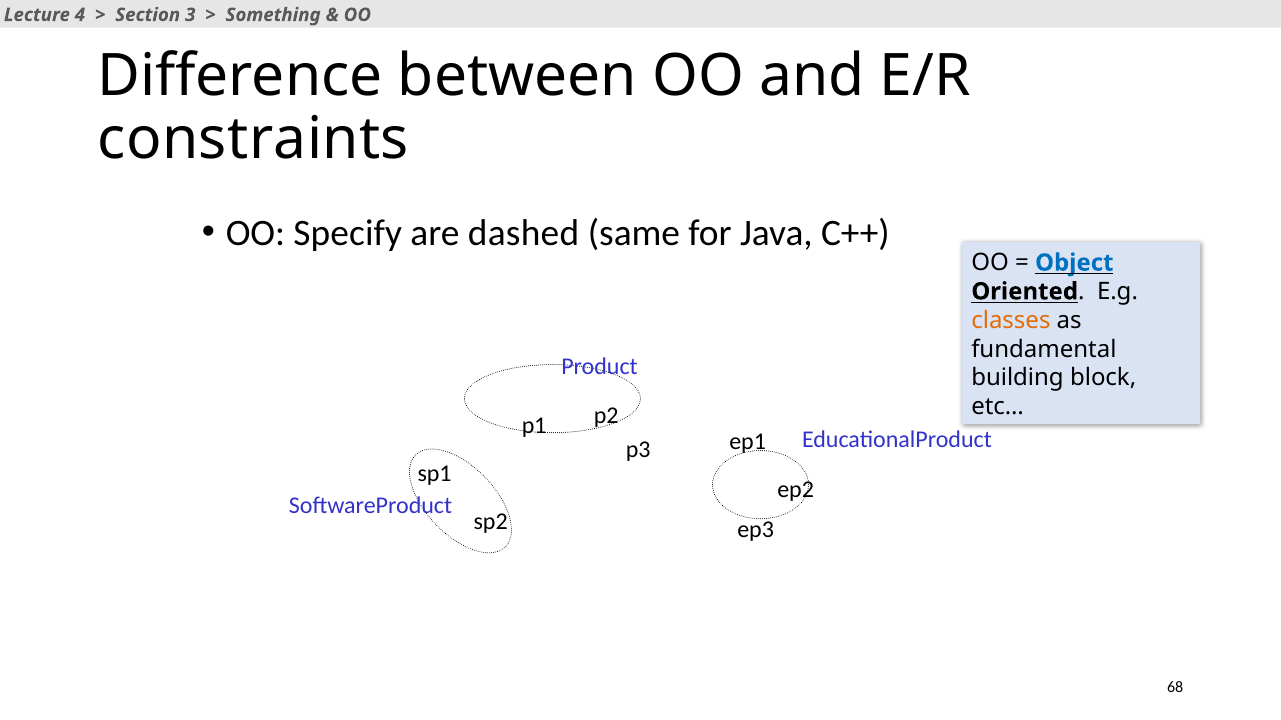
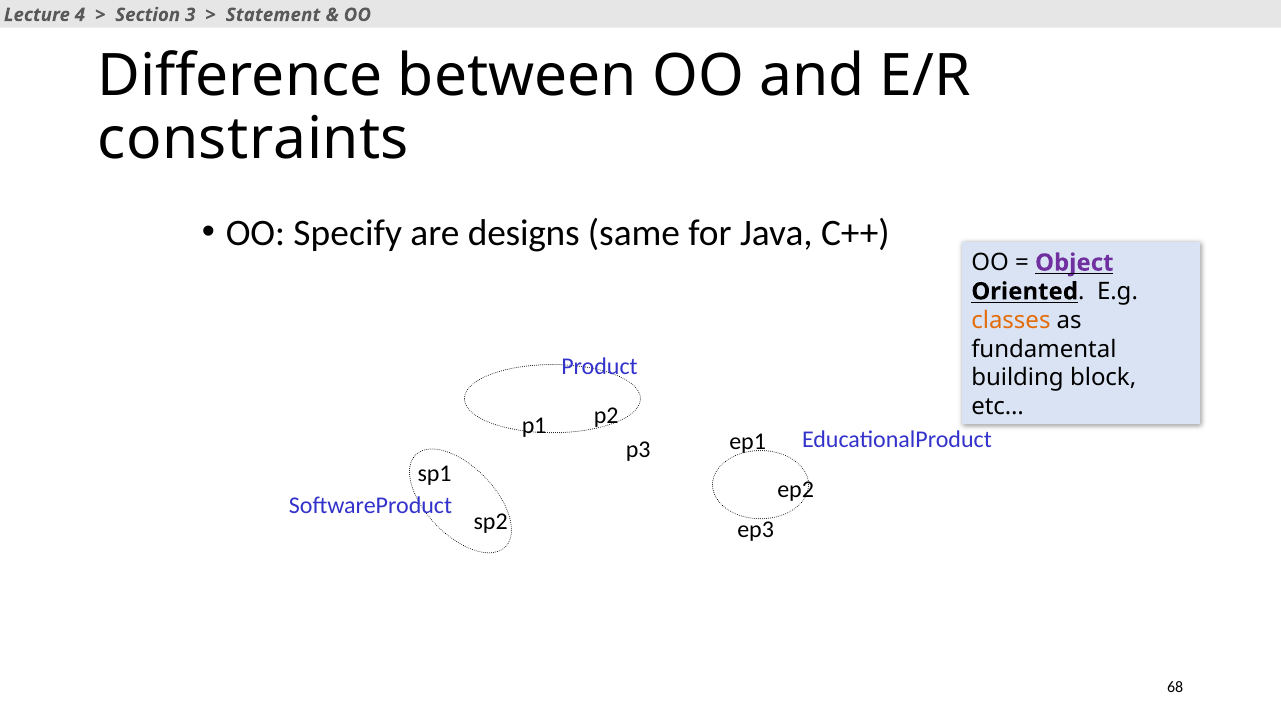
Something: Something -> Statement (273, 15)
dashed: dashed -> designs (524, 233)
Object colour: blue -> purple (1074, 263)
